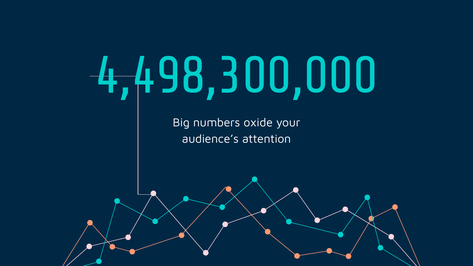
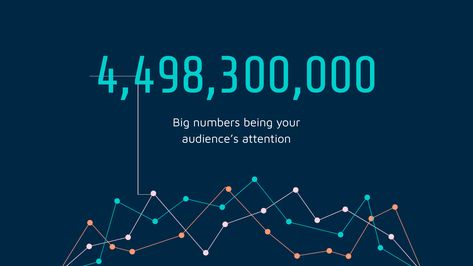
oxide: oxide -> being (258, 123)
